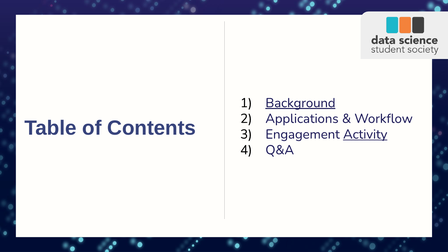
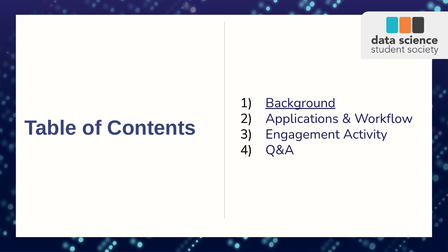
Activity underline: present -> none (365, 134)
